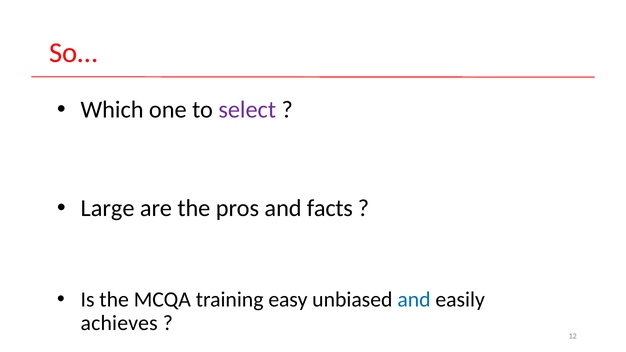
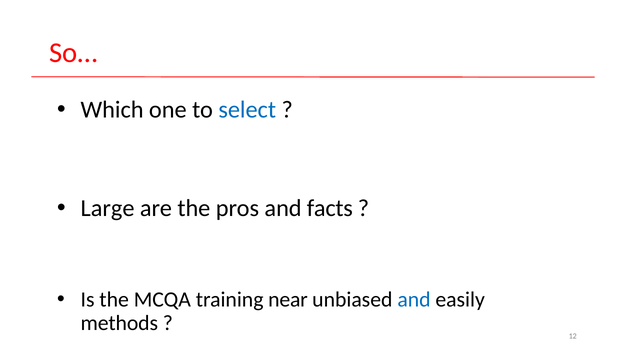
select colour: purple -> blue (247, 110)
easy: easy -> near (288, 300)
achieves: achieves -> methods (119, 323)
